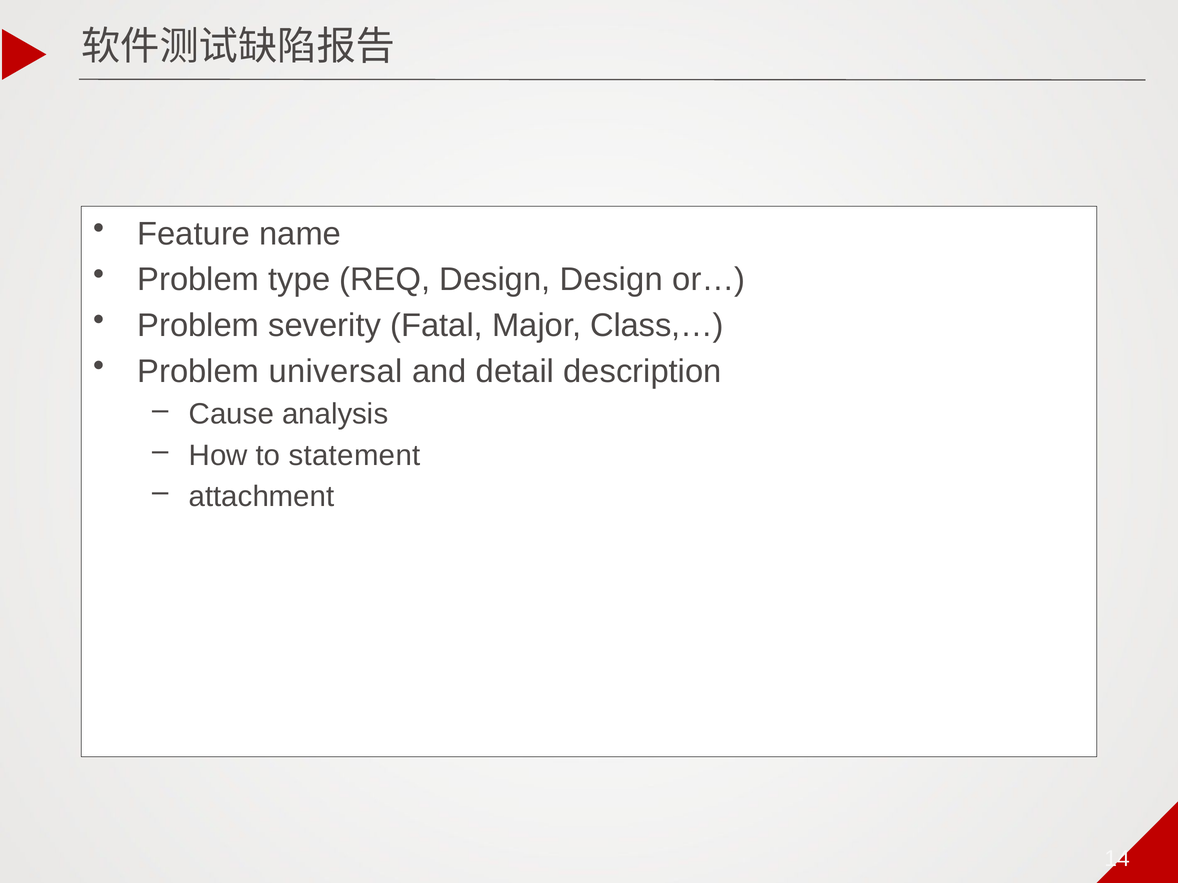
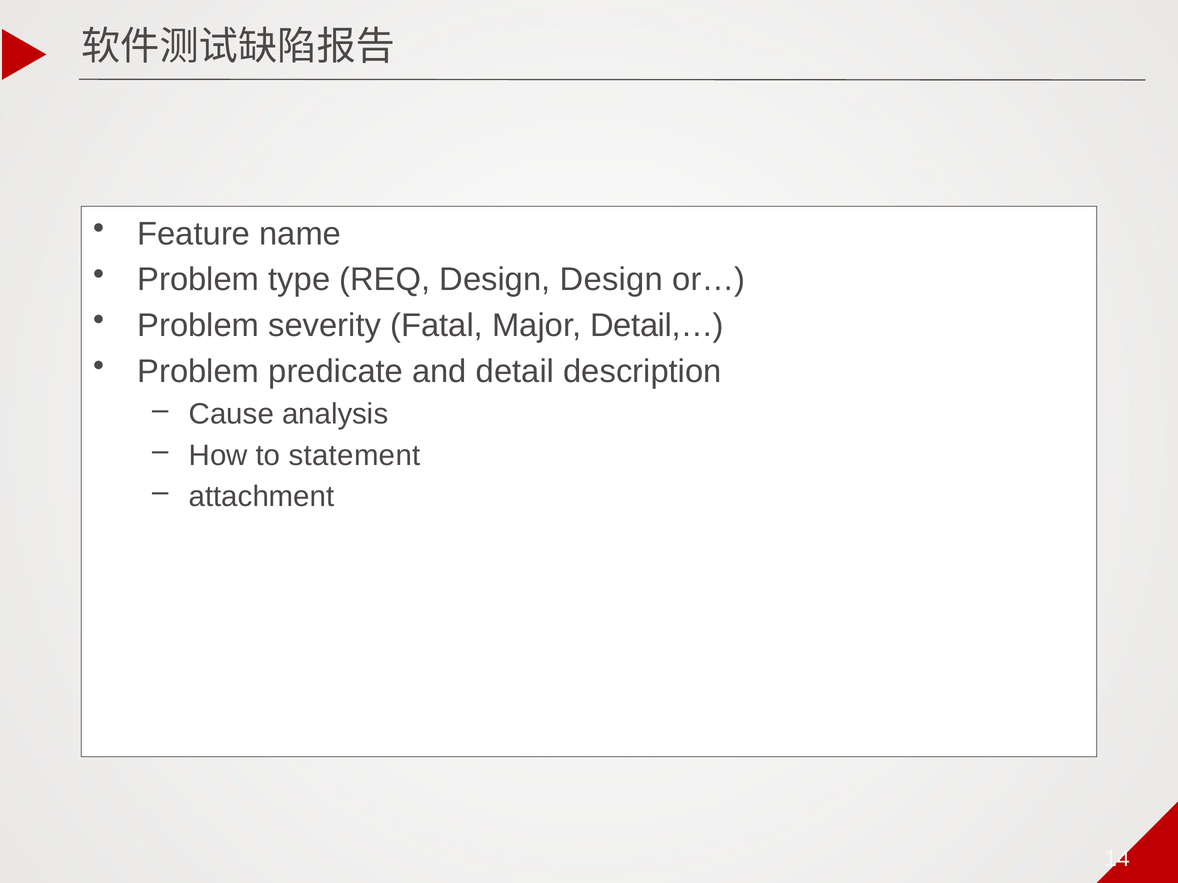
Class,…: Class,… -> Detail,… (657, 326)
universal: universal -> predicate (336, 371)
